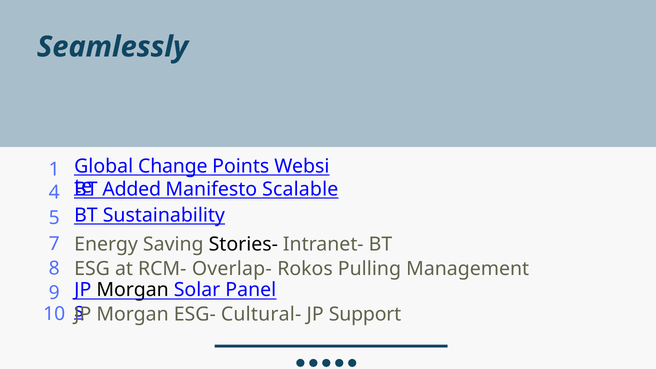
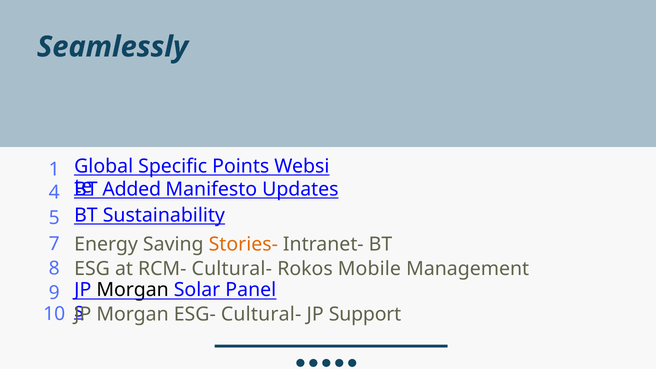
Change: Change -> Specific (173, 166)
Scalable: Scalable -> Updates (300, 189)
Stories- colour: black -> orange (243, 244)
RCM- Overlap-: Overlap- -> Cultural- (232, 269)
Pulling: Pulling -> Mobile (369, 269)
